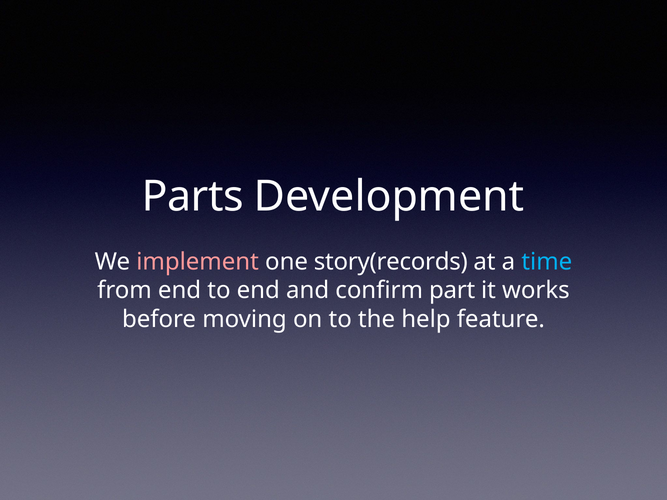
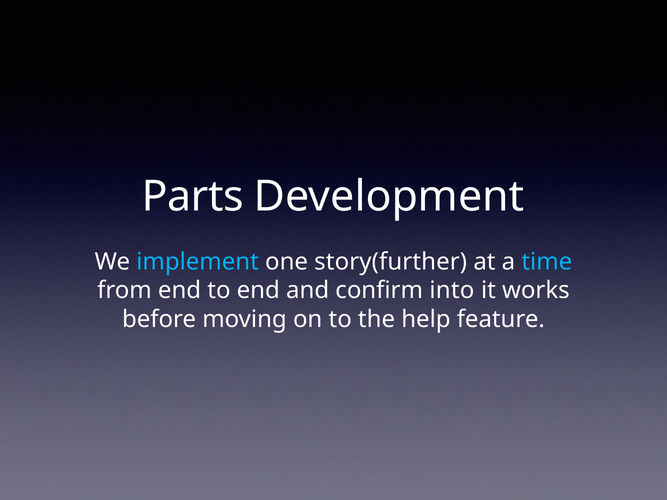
implement colour: pink -> light blue (198, 262)
story(records: story(records -> story(further (391, 262)
part: part -> into (452, 291)
